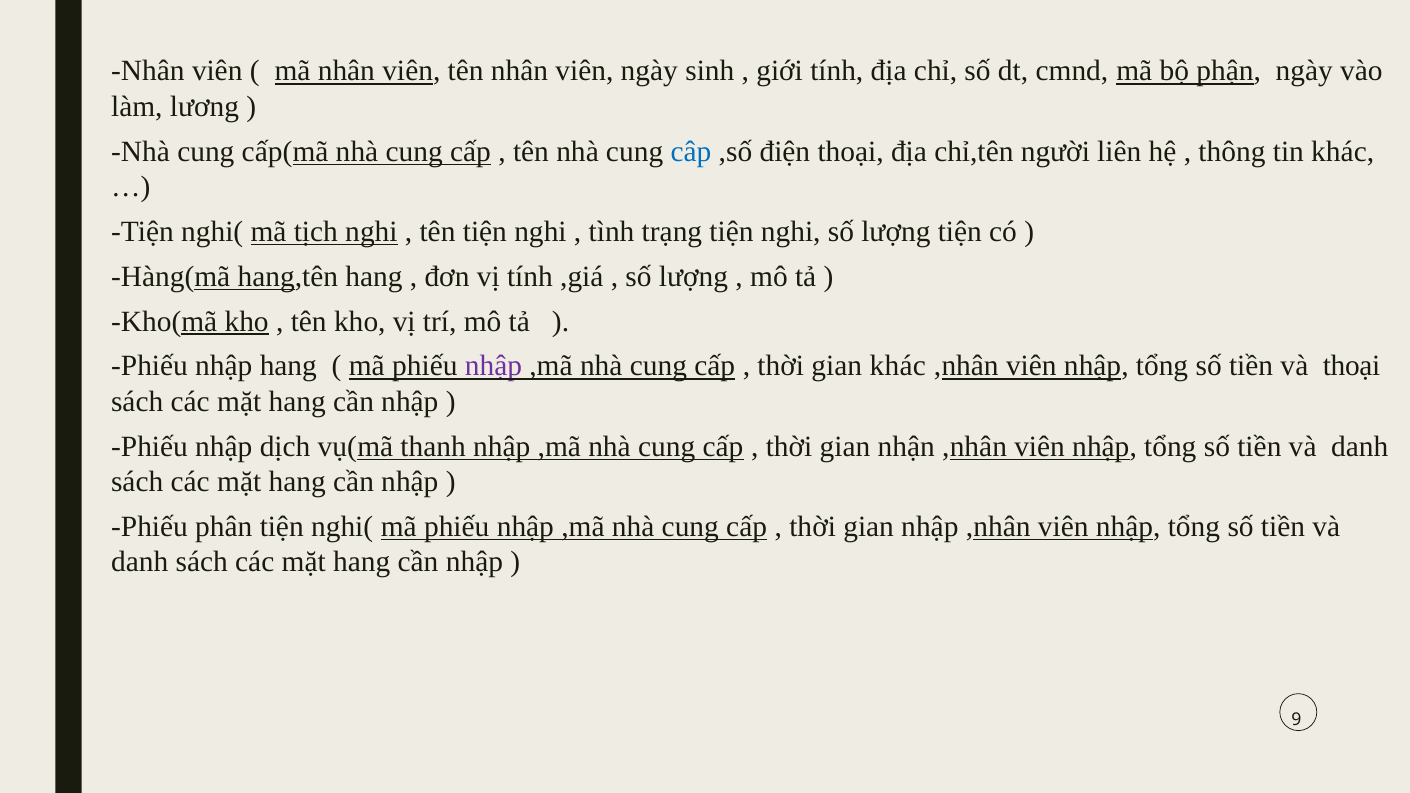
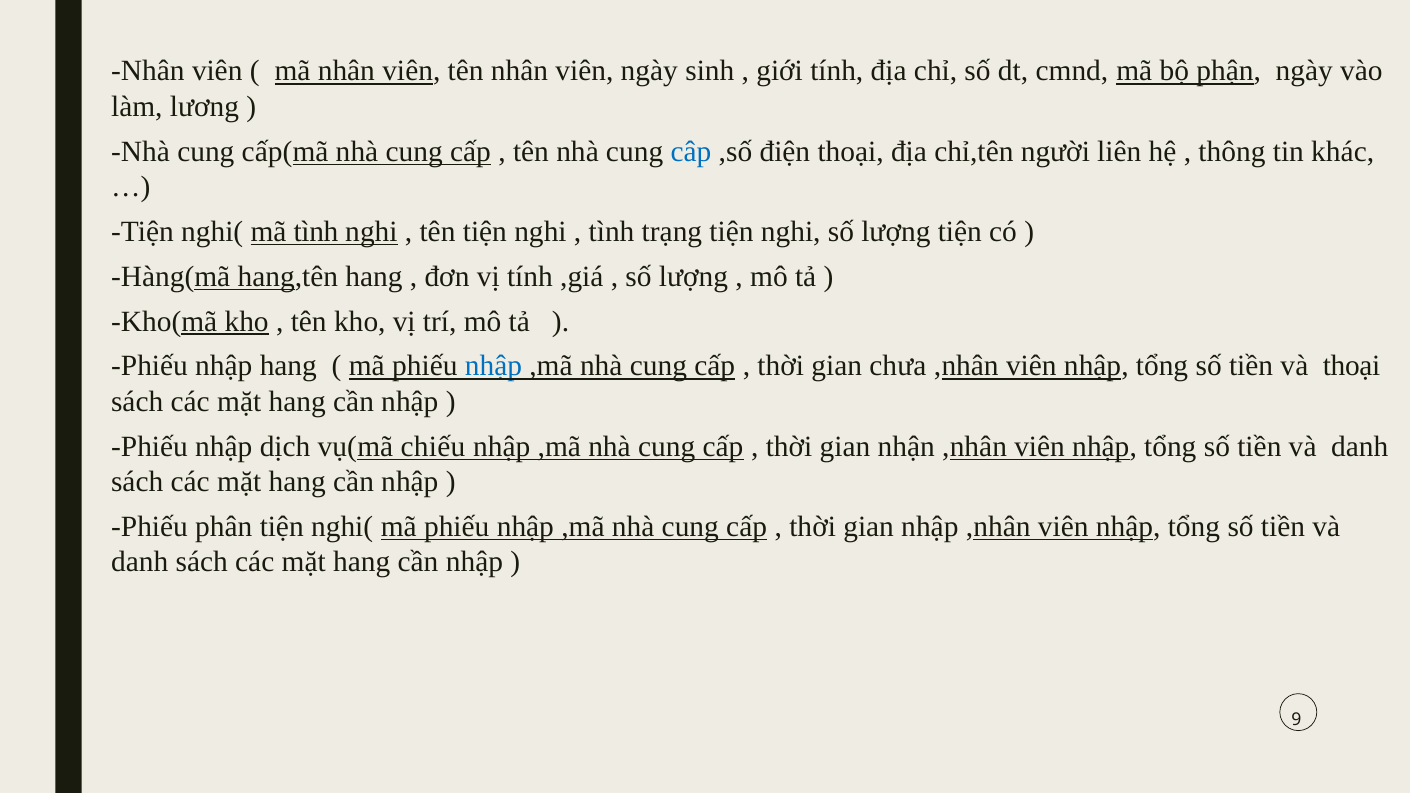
mã tịch: tịch -> tình (316, 232)
nhập colour: purple -> blue (493, 366)
gian khác: khác -> chưa (898, 366)
thanh: thanh -> chiếu (433, 446)
